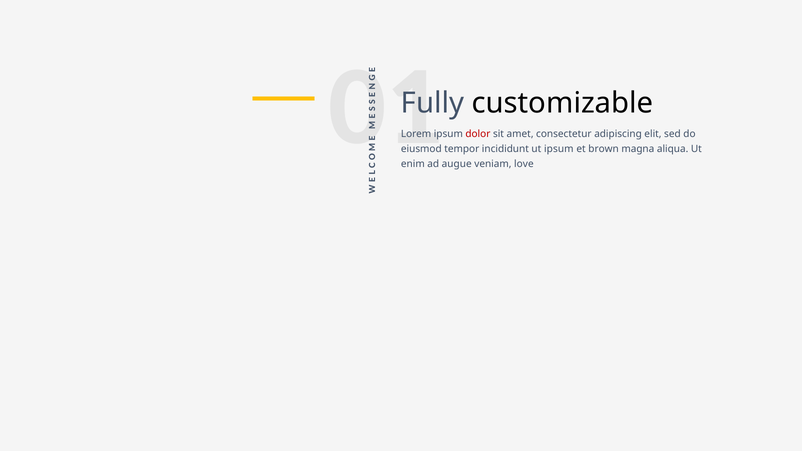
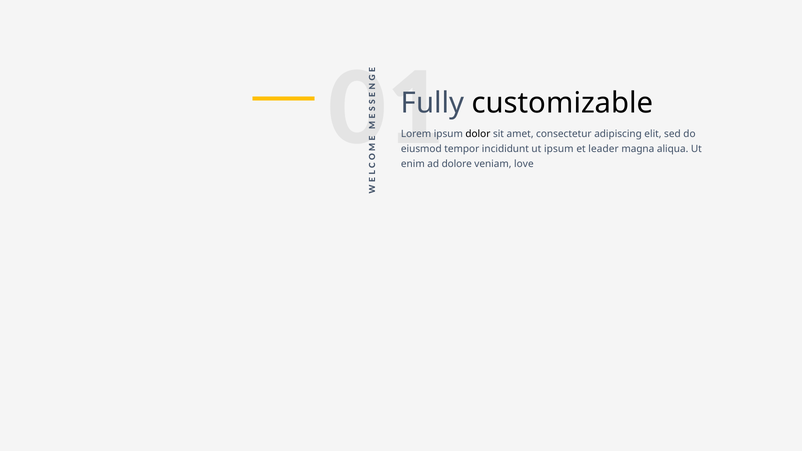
dolor colour: red -> black (478, 134)
brown: brown -> leader (604, 149)
augue: augue -> dolore (457, 164)
